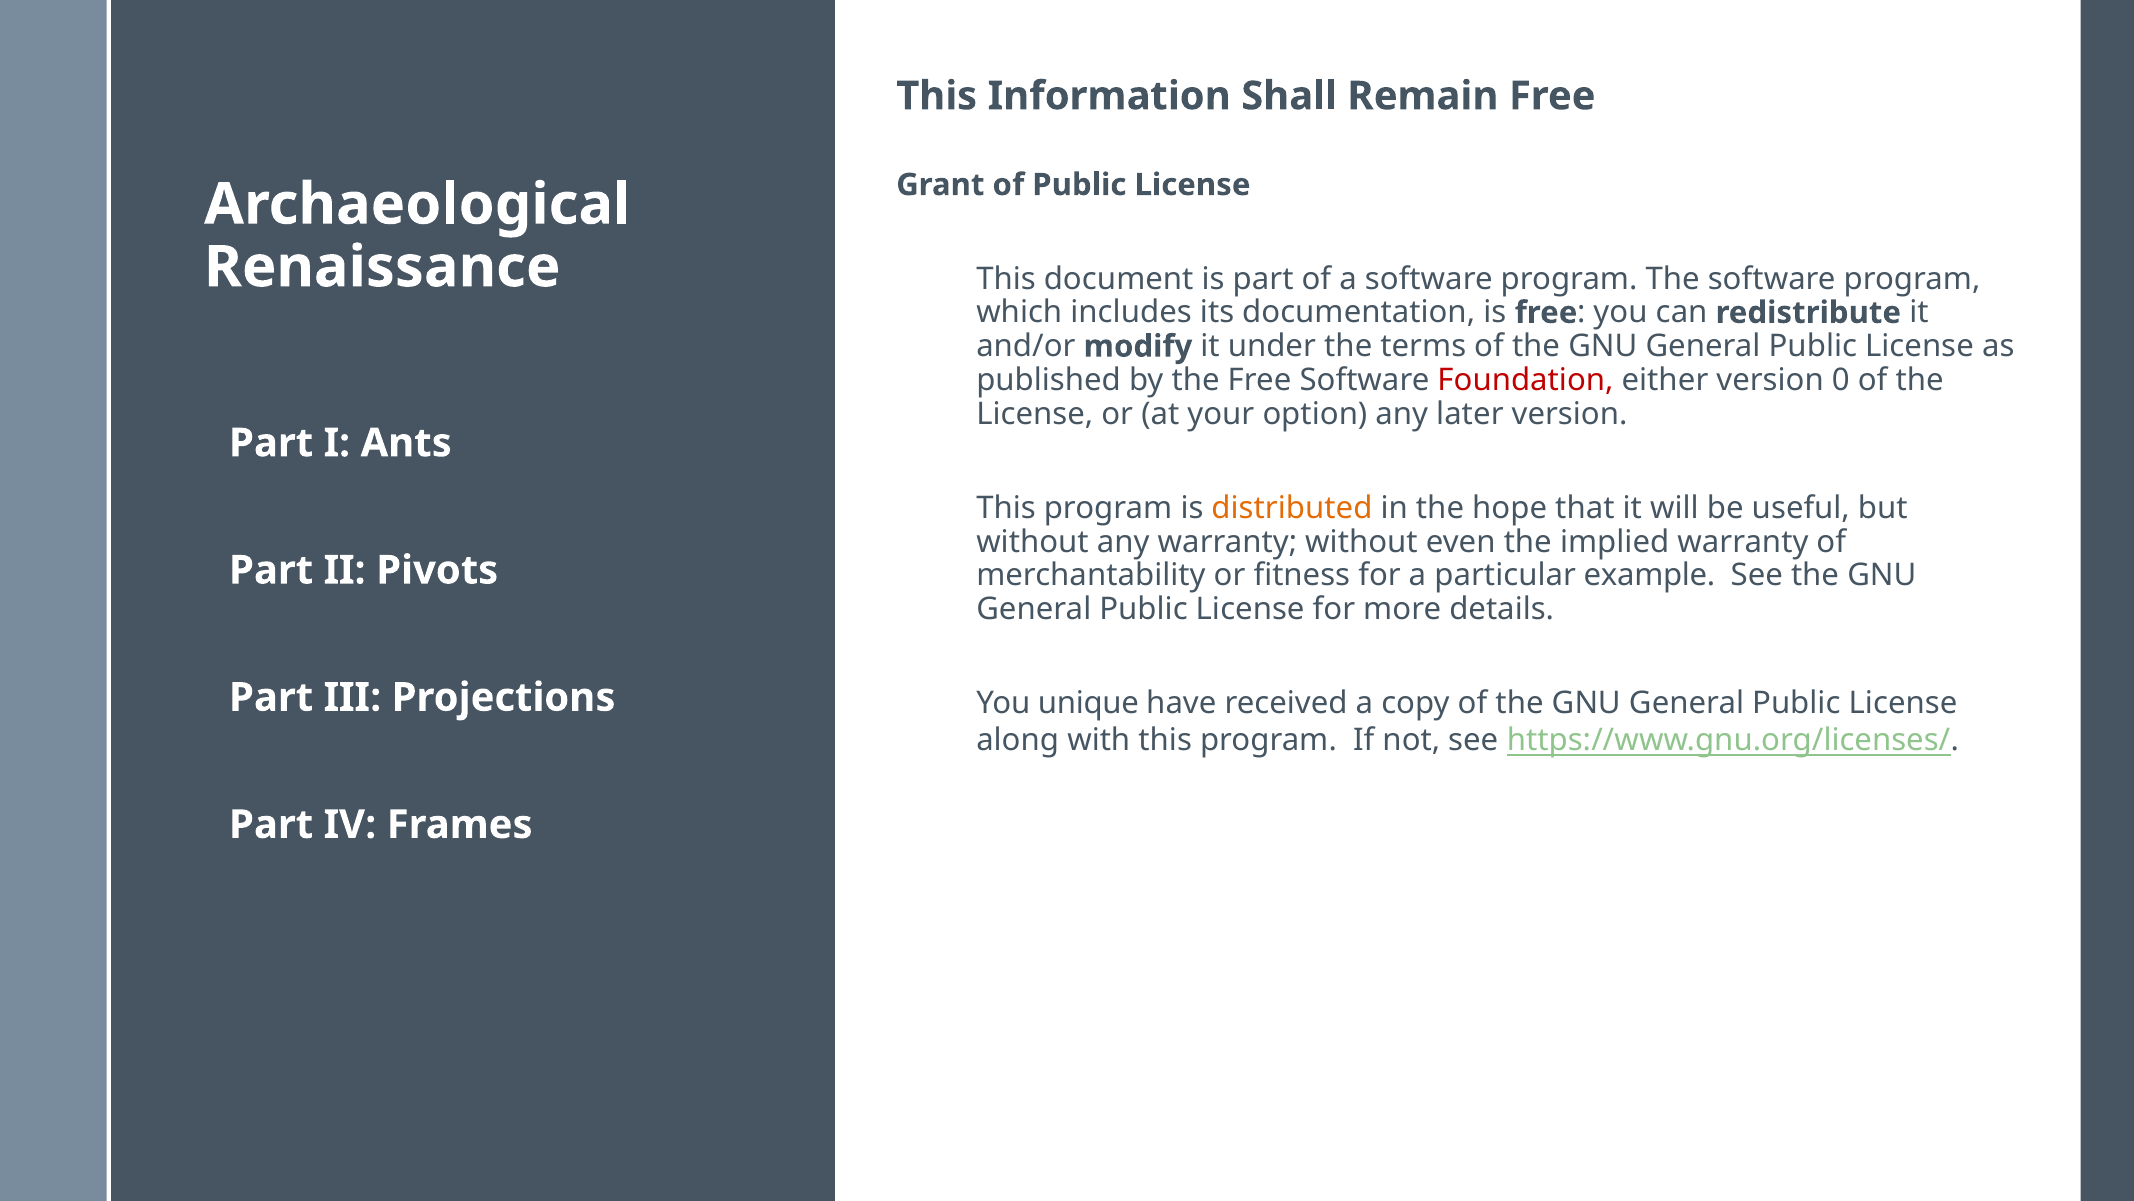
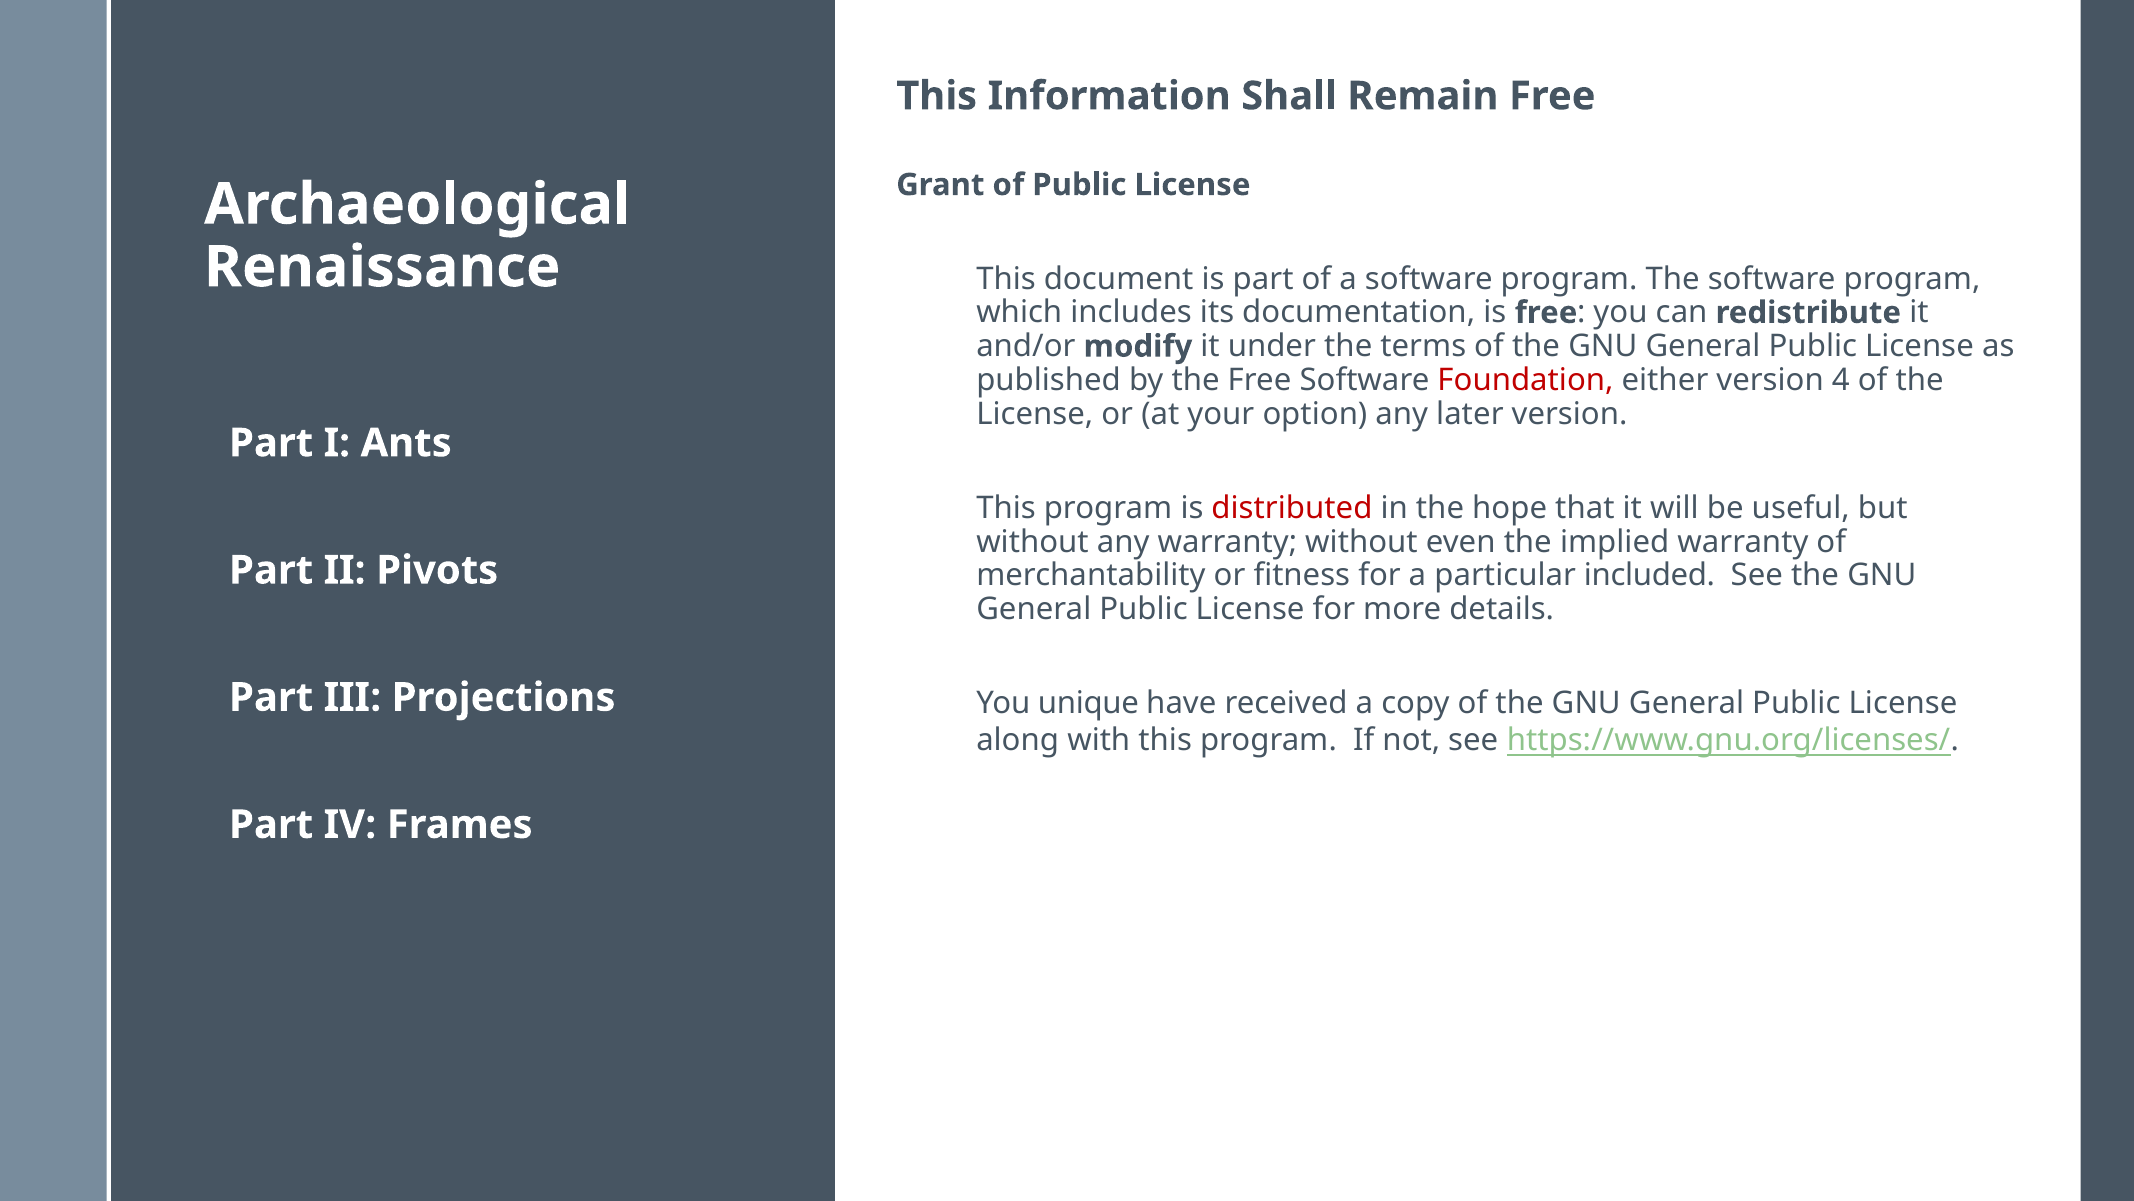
0: 0 -> 4 (1841, 380)
distributed colour: orange -> red (1292, 508)
example: example -> included (1649, 575)
